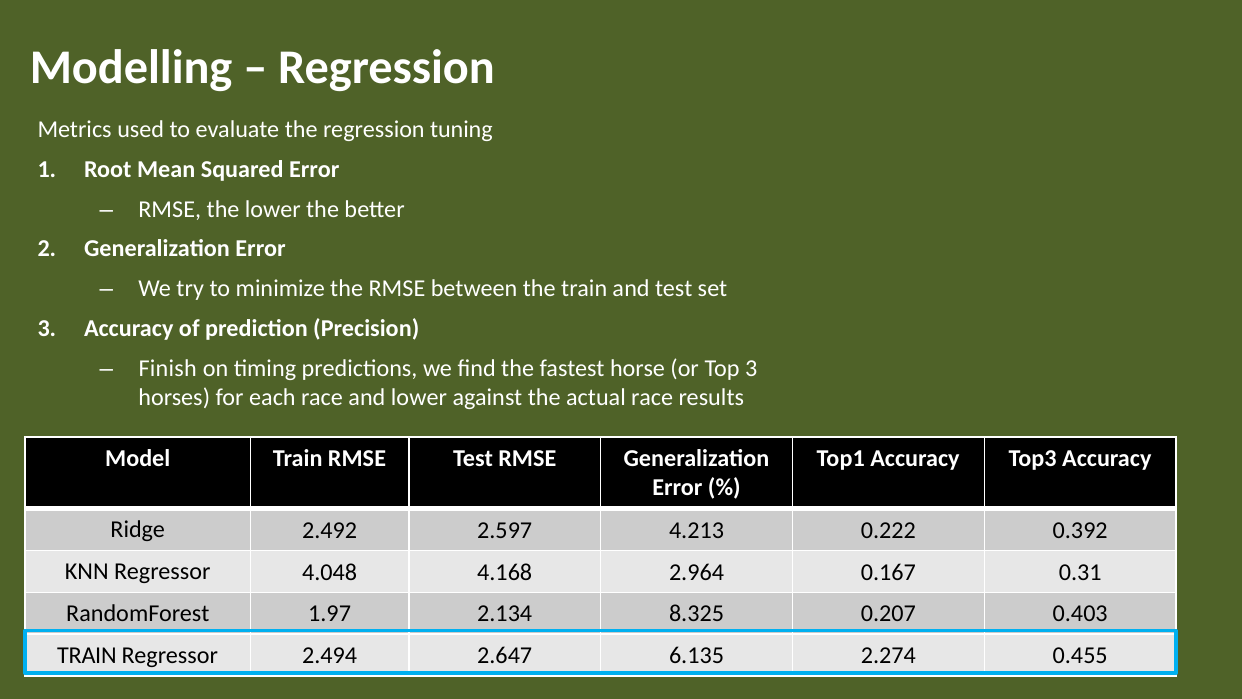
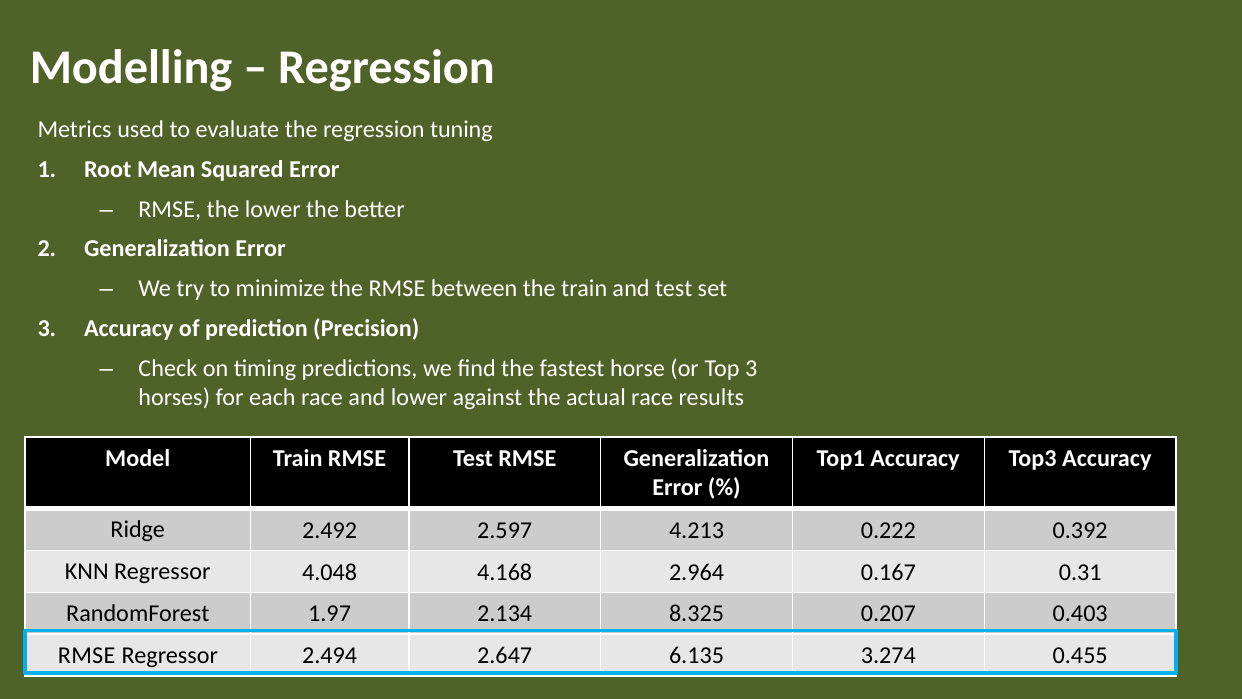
Finish: Finish -> Check (168, 368)
TRAIN: TRAIN -> RMSE (87, 655)
2.274: 2.274 -> 3.274 (888, 655)
